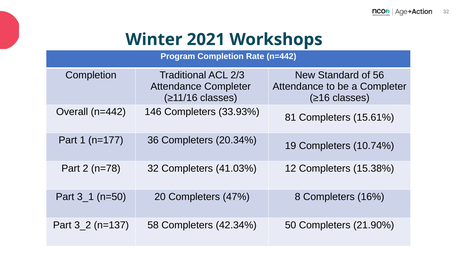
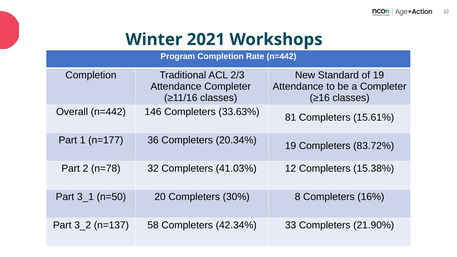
of 56: 56 -> 19 (378, 75)
33.93%: 33.93% -> 33.63% (239, 112)
10.74%: 10.74% -> 83.72% (374, 146)
47%: 47% -> 30% (236, 197)
50: 50 -> 33 (291, 225)
